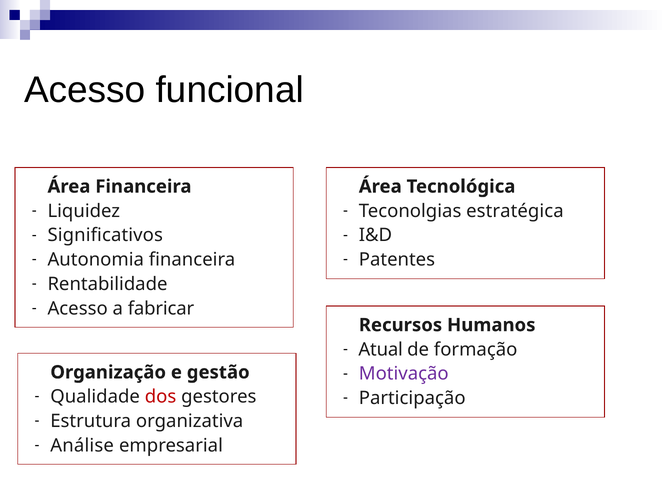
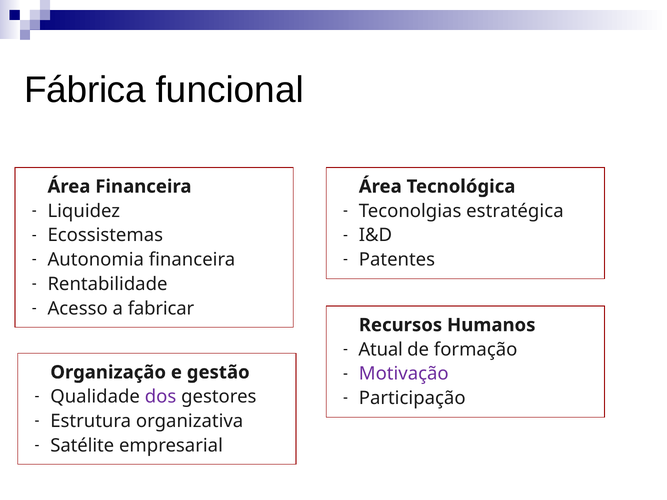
Acesso: Acesso -> Fábrica (85, 90)
Significativos: Significativos -> Ecossistemas (105, 235)
dos colour: red -> purple (161, 397)
Análise: Análise -> Satélite (82, 446)
